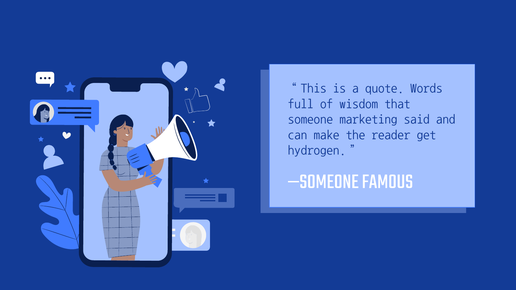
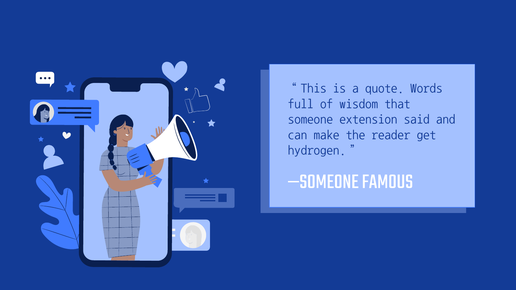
marketing: marketing -> extension (368, 119)
